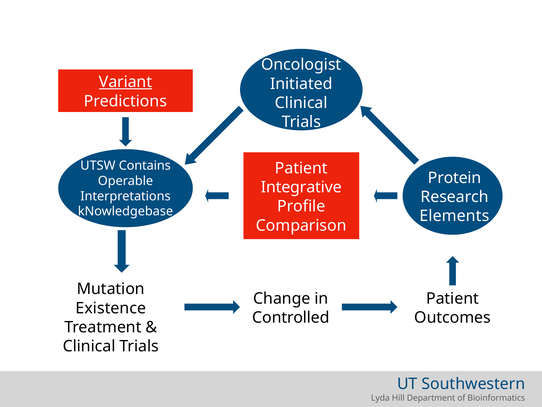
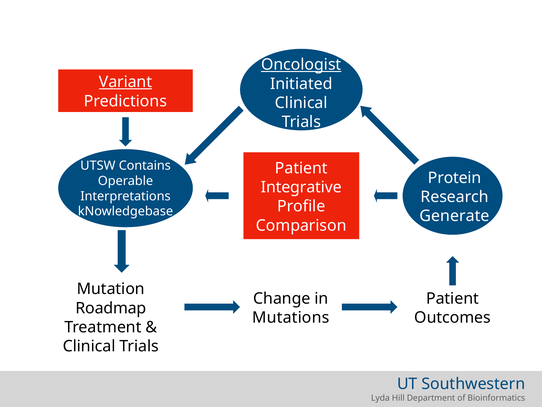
Oncologist underline: none -> present (301, 65)
Elements: Elements -> Generate (454, 216)
Existence: Existence -> Roadmap (111, 308)
Controlled: Controlled -> Mutations (291, 317)
